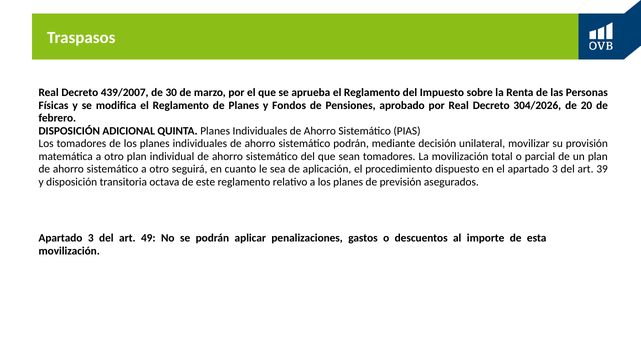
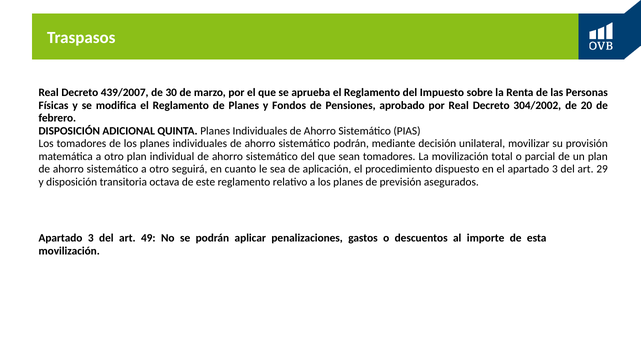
304/2026: 304/2026 -> 304/2002 (537, 105)
39: 39 -> 29 (602, 169)
